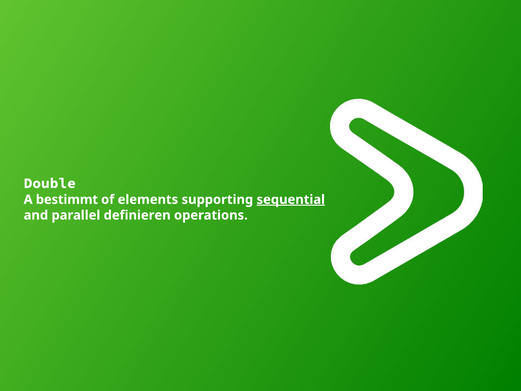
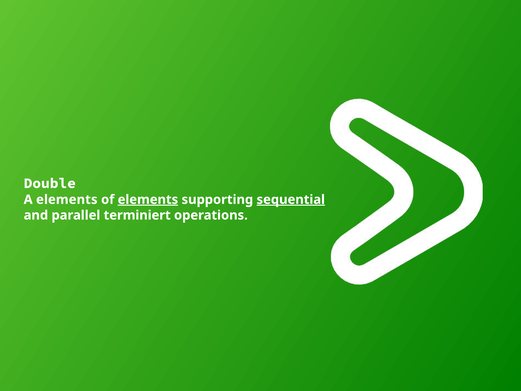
A bestimmt: bestimmt -> elements (67, 199)
elements underline: none -> present (148, 199)
definieren: definieren -> terminiert (137, 215)
